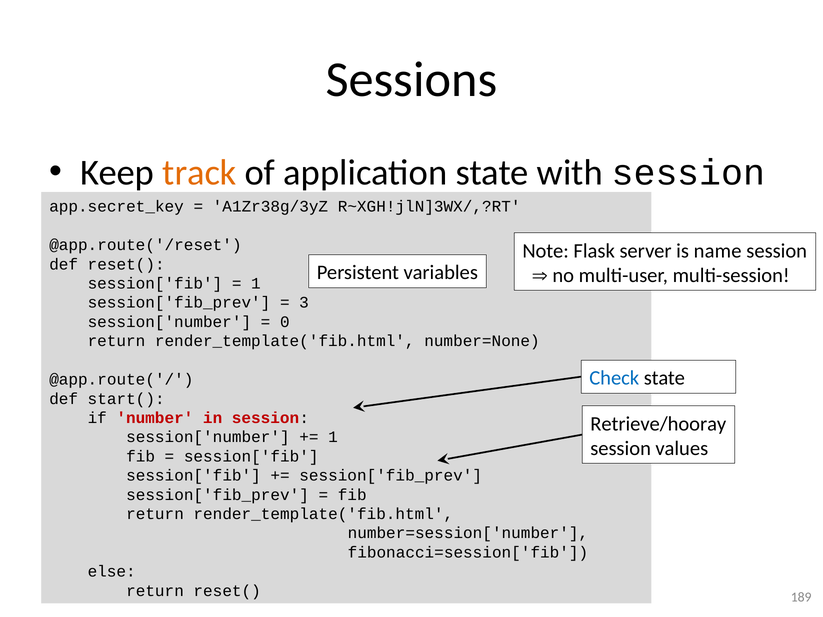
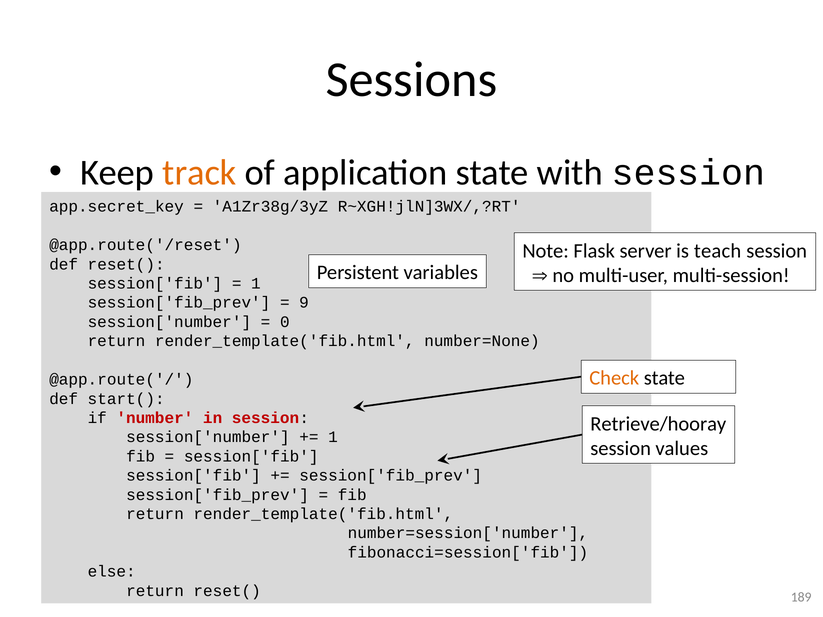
name: name -> teach (718, 251)
3: 3 -> 9 (304, 303)
Check colour: blue -> orange (614, 378)
